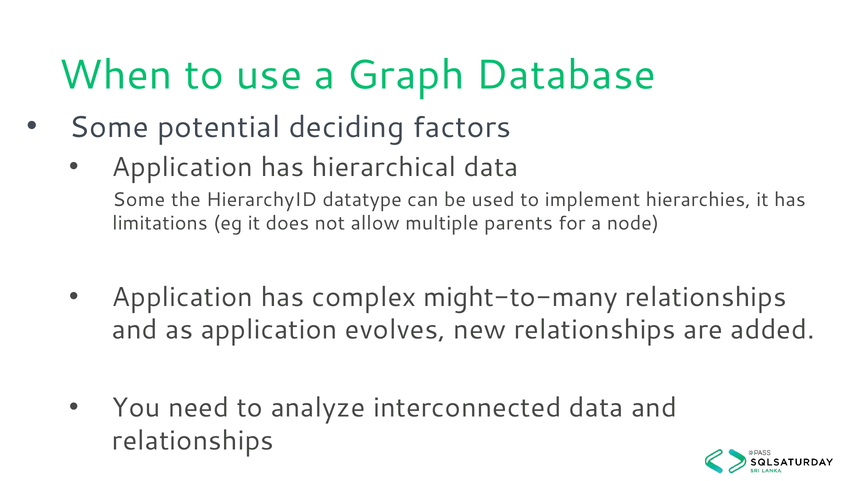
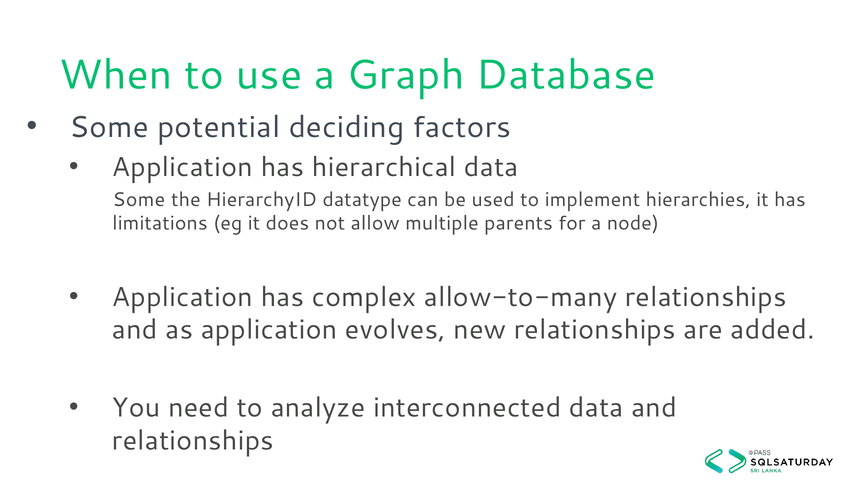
might-to-many: might-to-many -> allow-to-many (521, 297)
